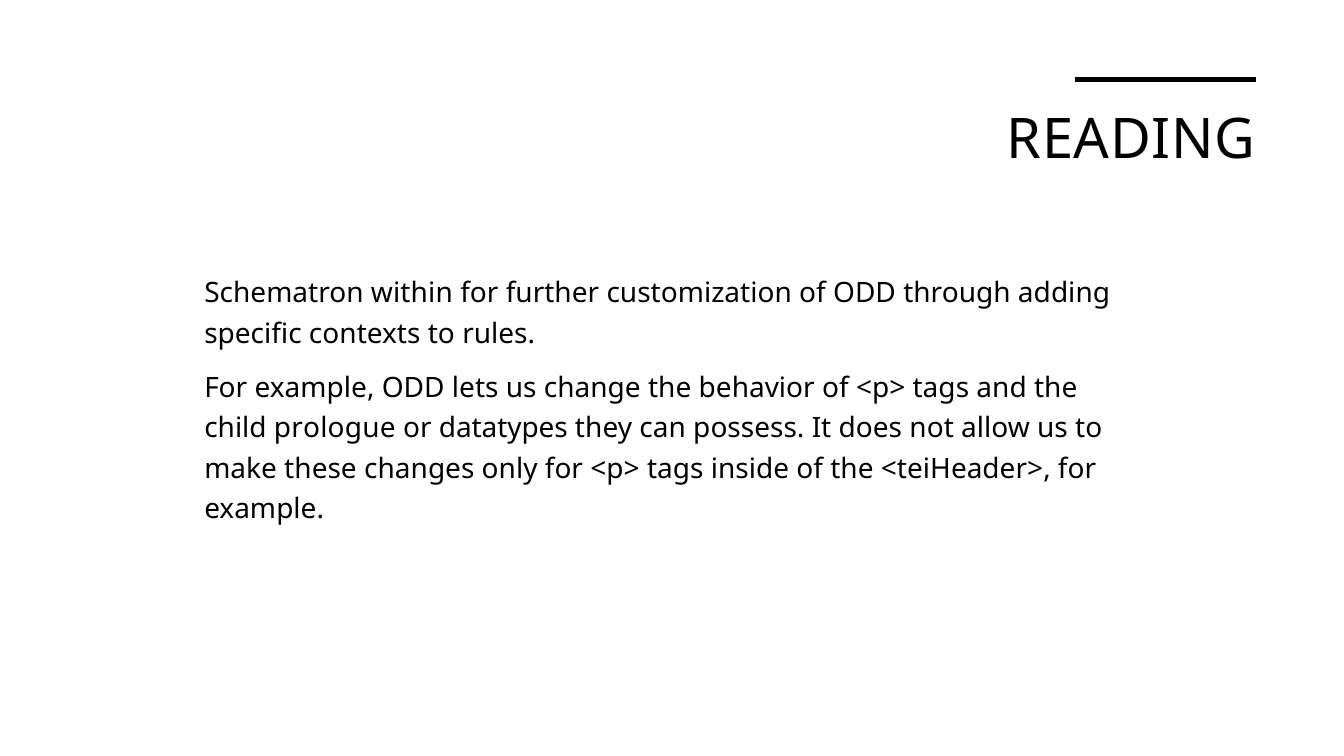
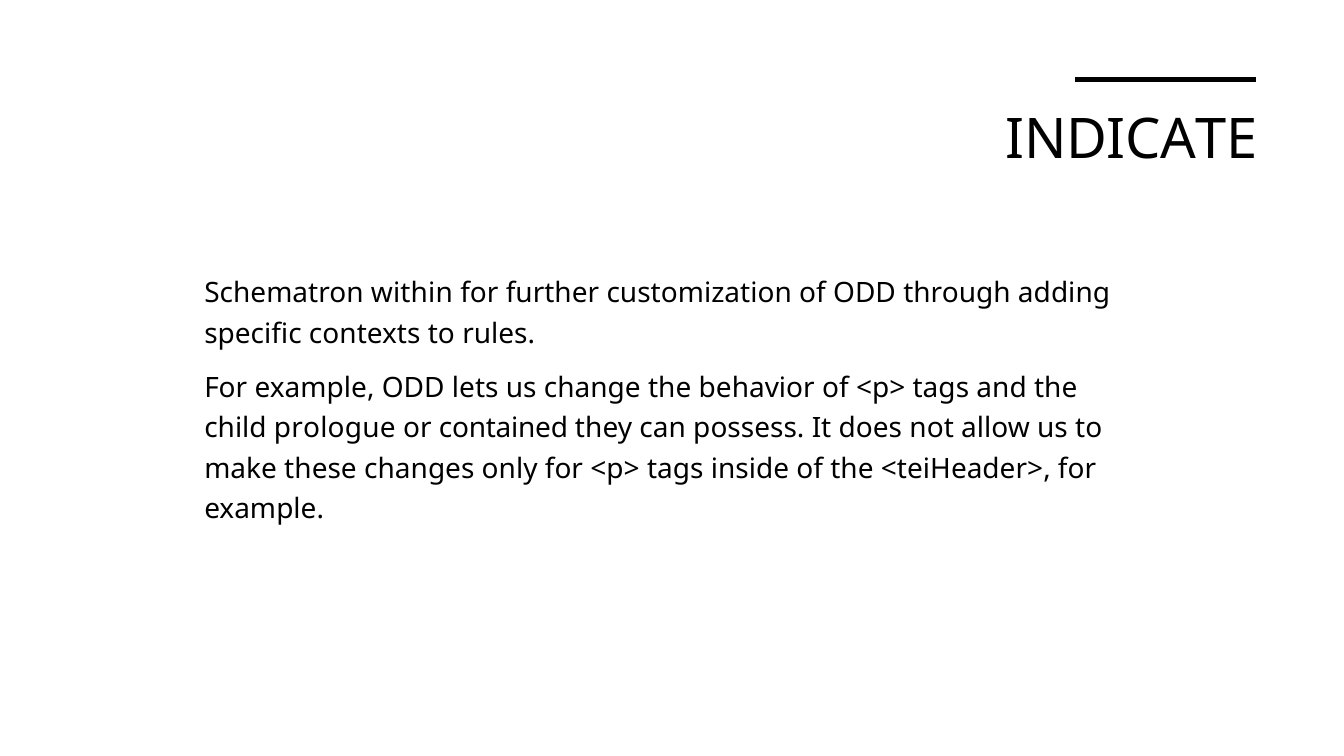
READING: READING -> INDICATE (1131, 140)
datatypes: datatypes -> contained (503, 429)
